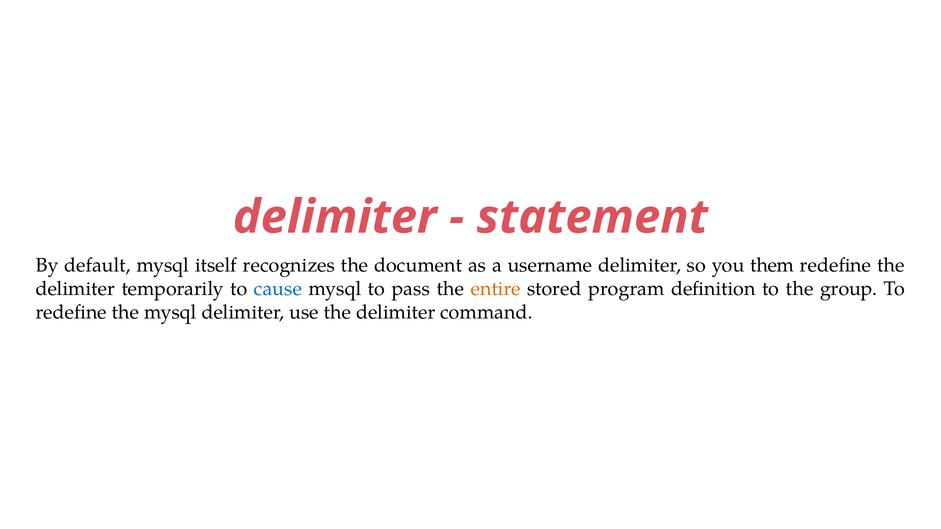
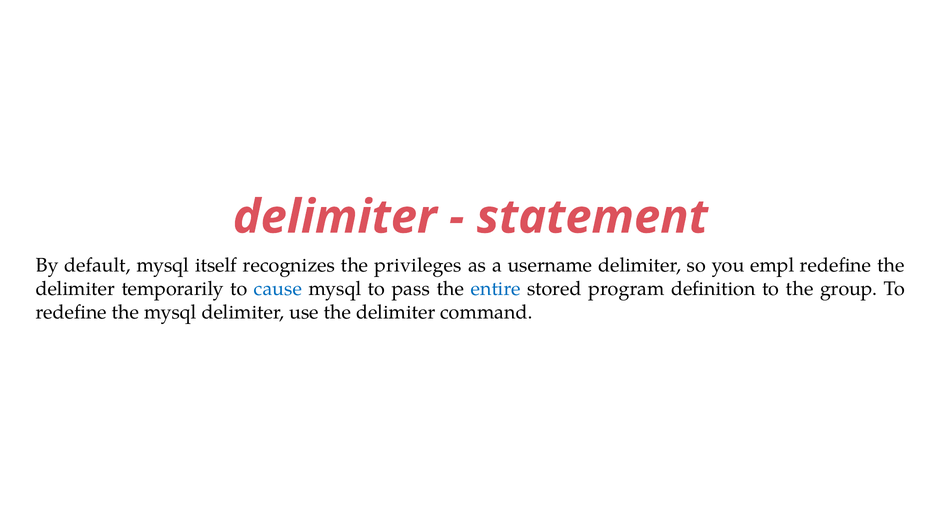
document: document -> privileges (418, 266)
them: them -> empl (772, 266)
entire colour: orange -> blue (496, 289)
